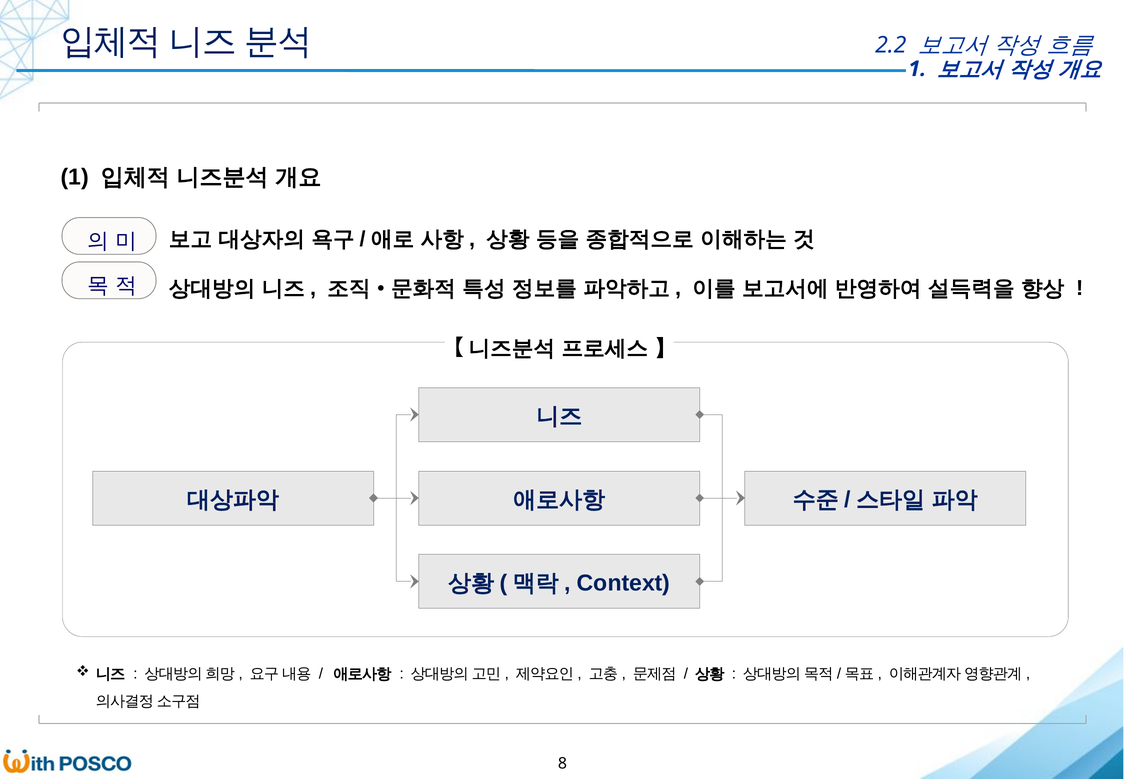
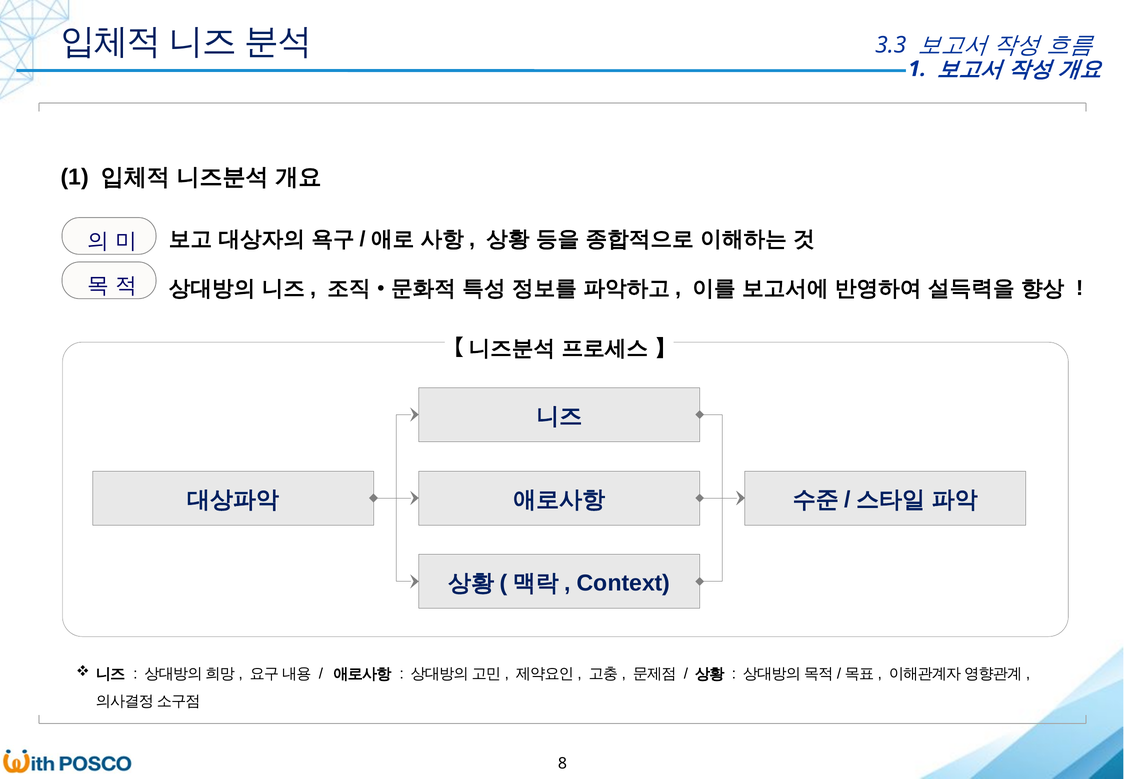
2.2: 2.2 -> 3.3 (891, 45)
